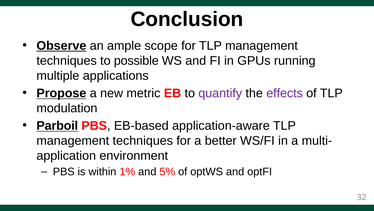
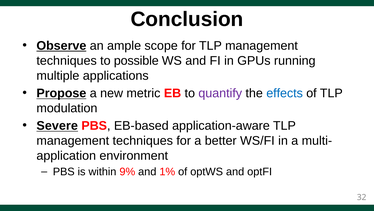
effects colour: purple -> blue (285, 93)
Parboil: Parboil -> Severe (57, 125)
1%: 1% -> 9% (127, 171)
5%: 5% -> 1% (167, 171)
